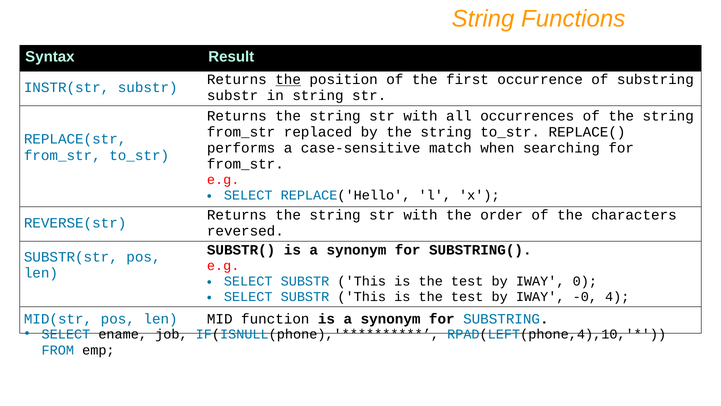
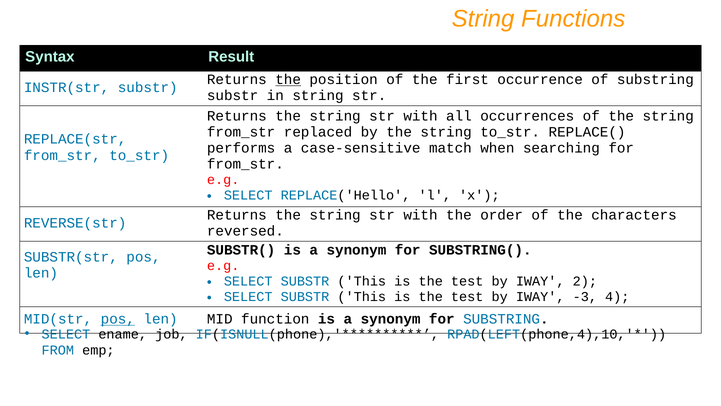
0: 0 -> 2 (585, 281)
-0: -0 -> -3 (585, 296)
pos underline: none -> present (118, 319)
